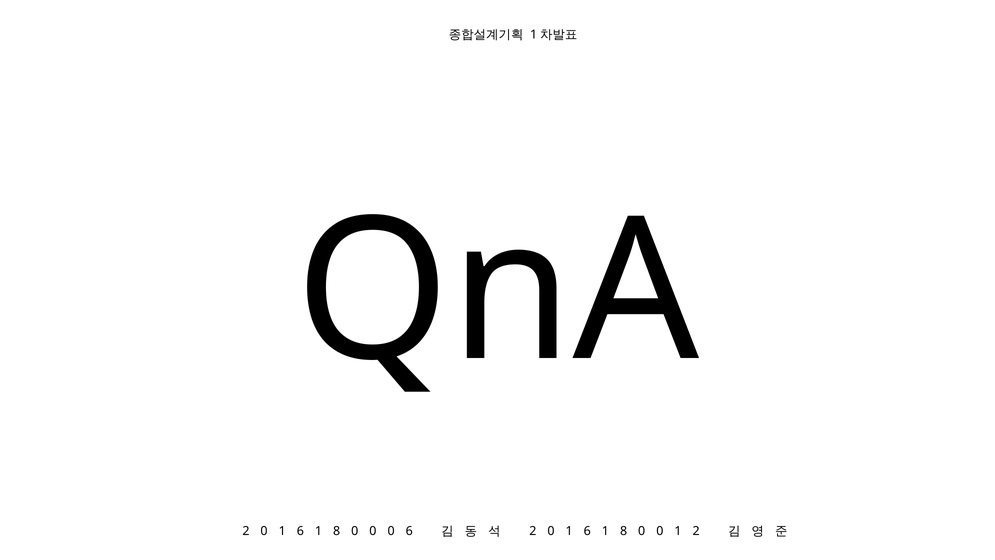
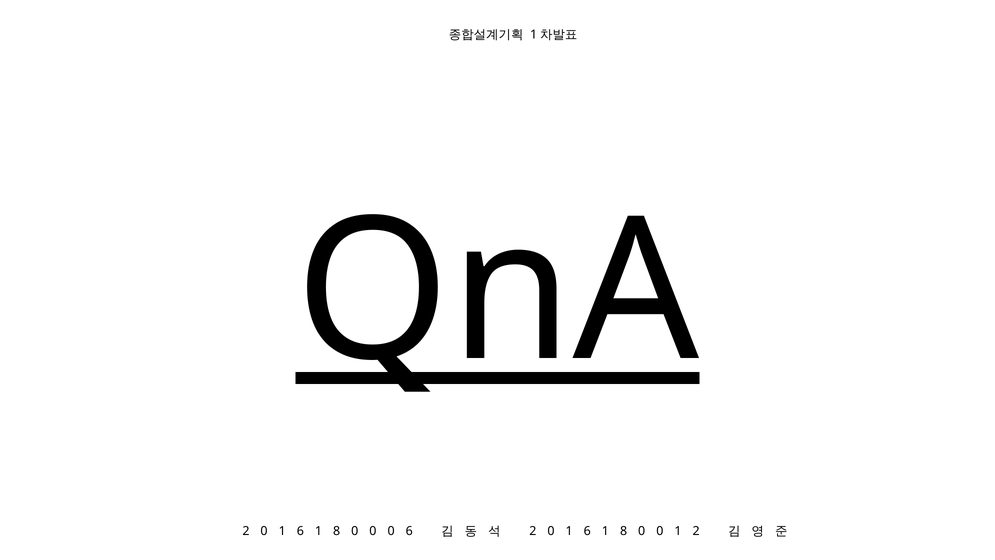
QnA underline: none -> present (497, 292)
